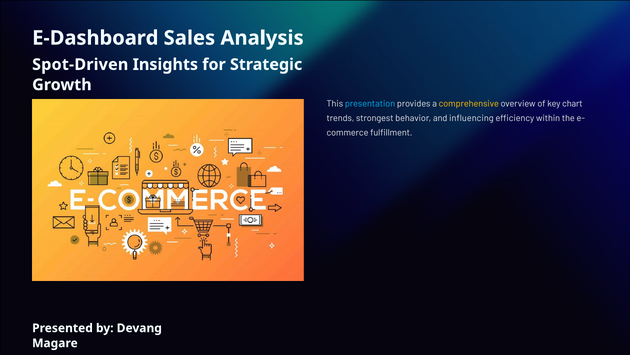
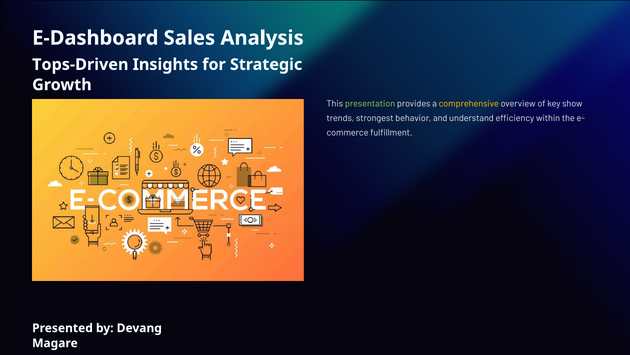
Spot-Driven: Spot-Driven -> Tops-Driven (80, 64)
presentation colour: light blue -> light green (370, 104)
chart: chart -> show (572, 104)
influencing: influencing -> understand (471, 118)
